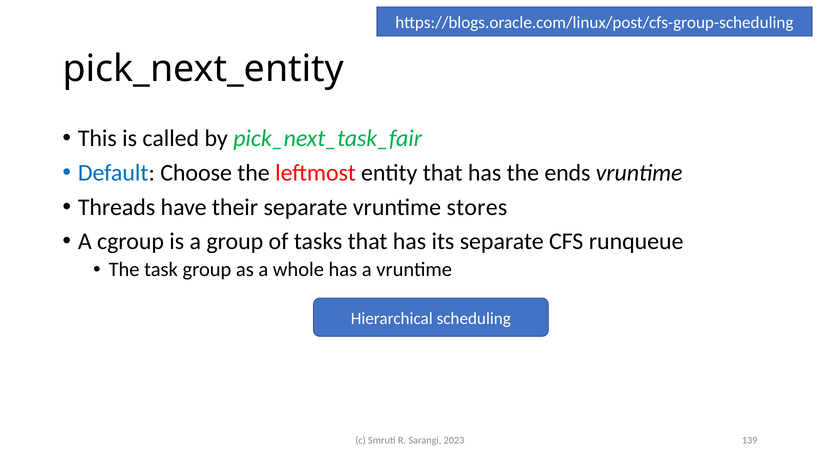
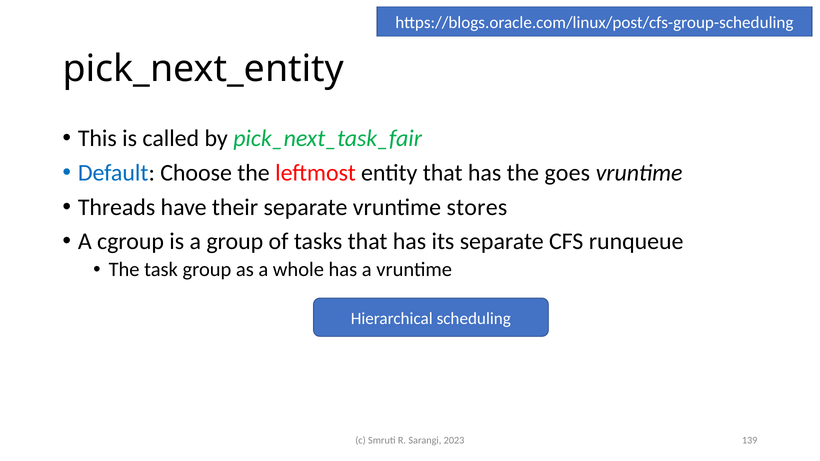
ends: ends -> goes (567, 173)
